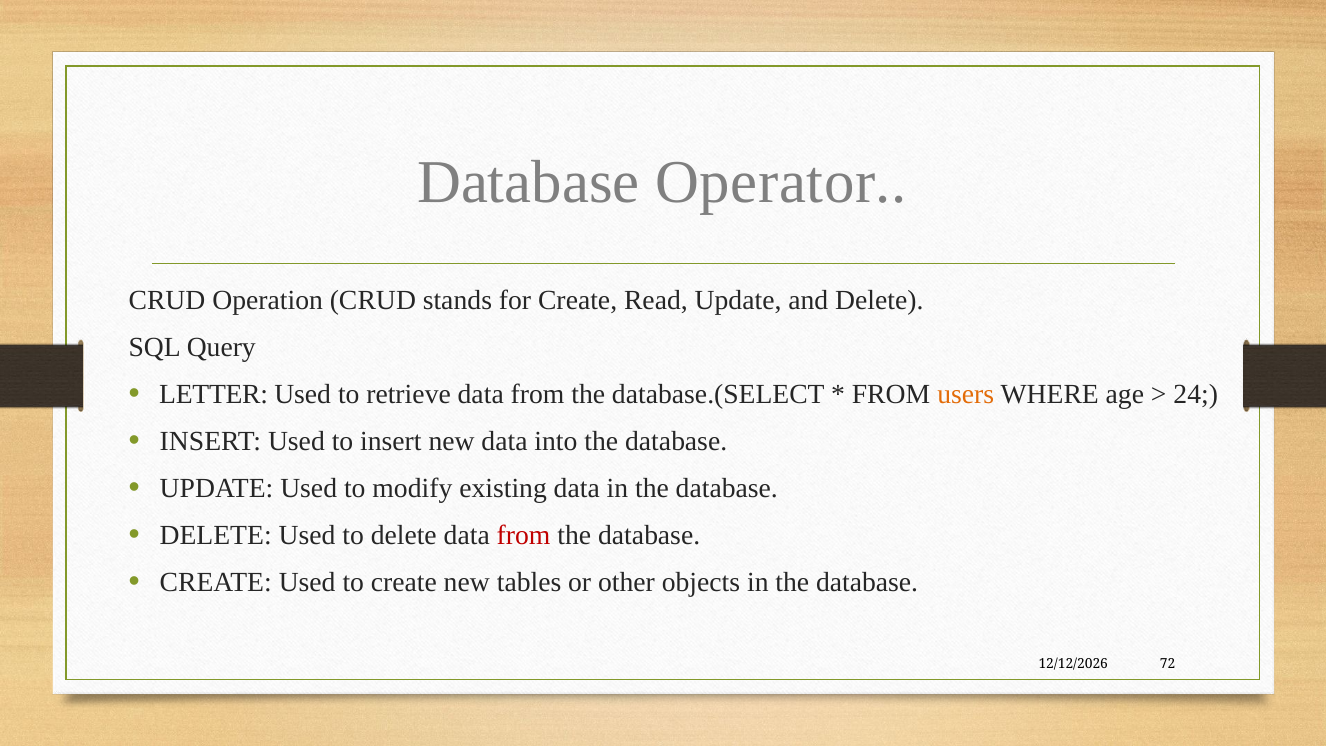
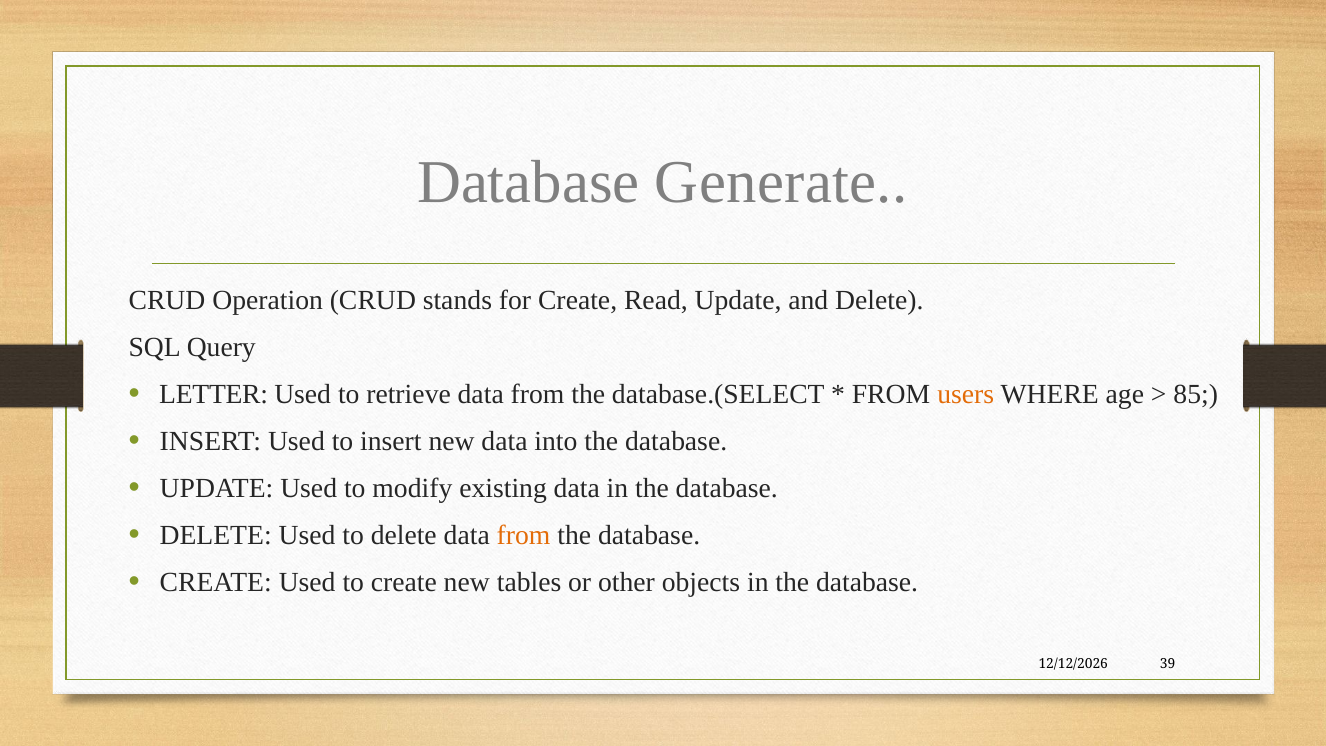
Operator: Operator -> Generate (781, 182)
24: 24 -> 85 (1196, 394)
from colour: red -> orange (524, 535)
72: 72 -> 39 (1168, 664)
